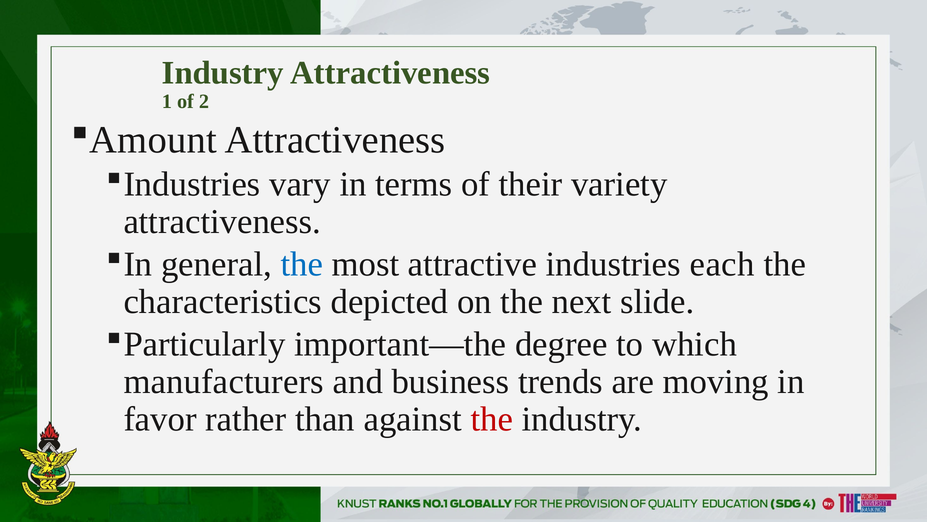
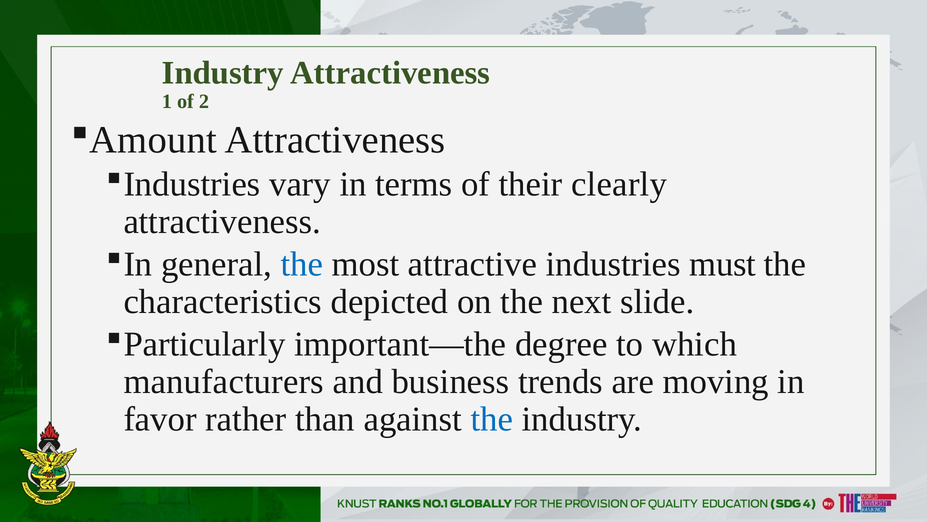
variety: variety -> clearly (619, 184)
each: each -> must (723, 264)
the colour: red -> blue (492, 419)
